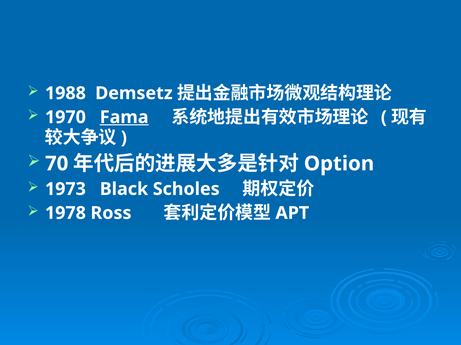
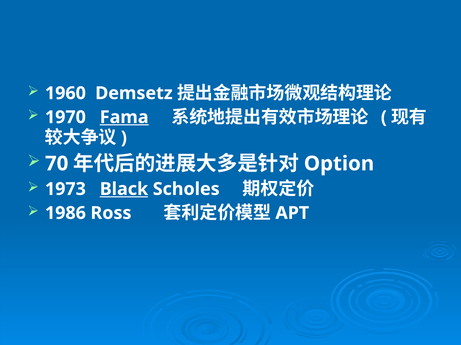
1988: 1988 -> 1960 (65, 93)
Black underline: none -> present (124, 189)
1978: 1978 -> 1986 (65, 213)
